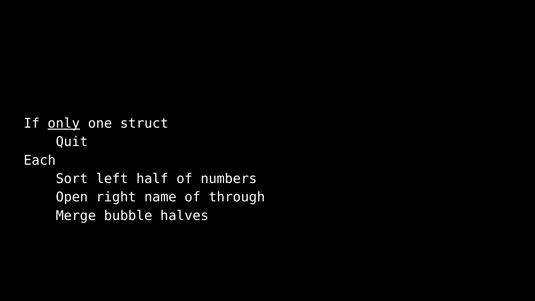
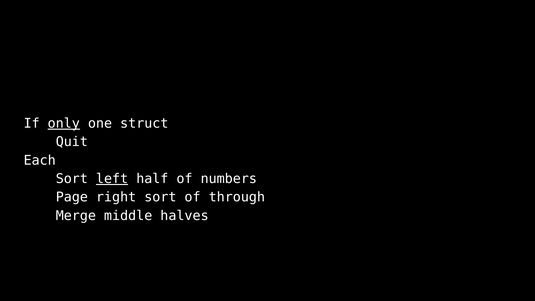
left underline: none -> present (112, 179)
Open: Open -> Page (72, 197)
right name: name -> sort (160, 197)
bubble: bubble -> middle (128, 216)
